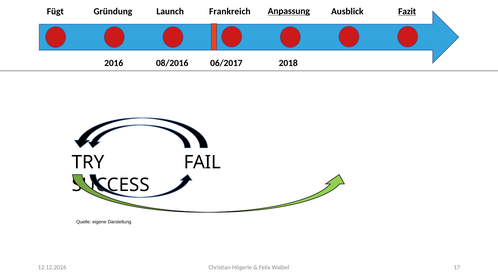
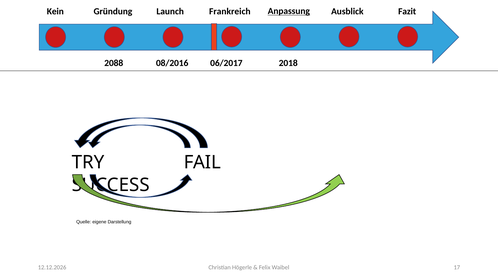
Fügt: Fügt -> Kein (55, 12)
Fazit underline: present -> none (407, 12)
2016: 2016 -> 2088 (114, 63)
